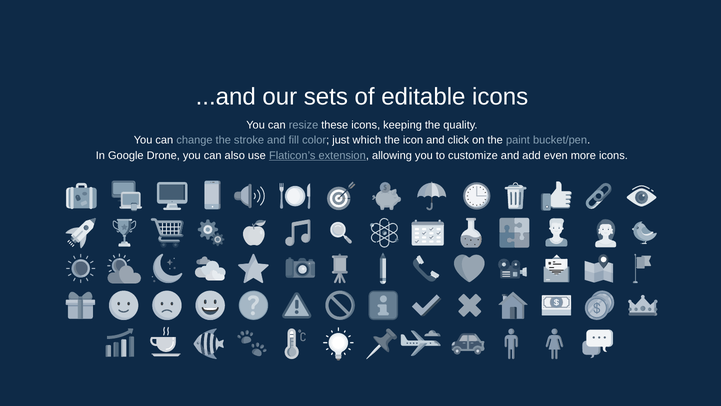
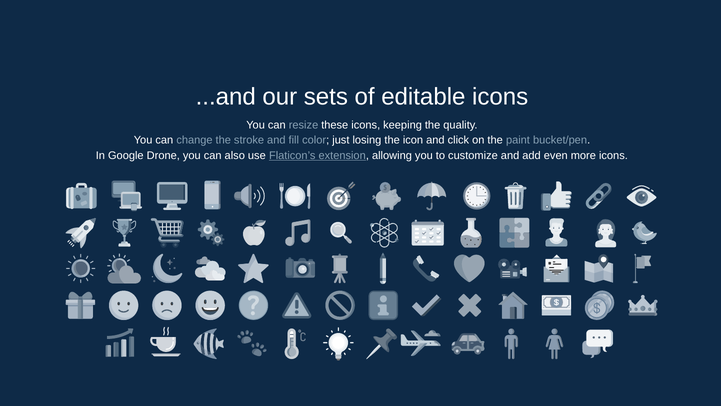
which: which -> losing (367, 140)
